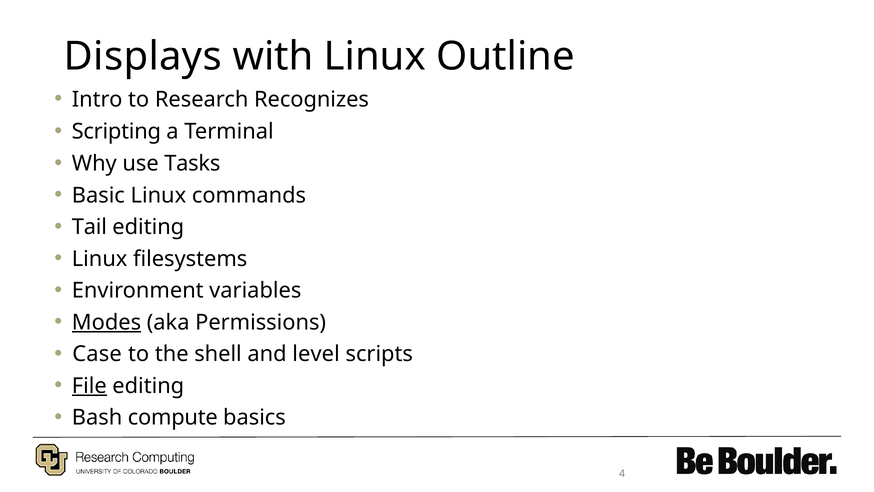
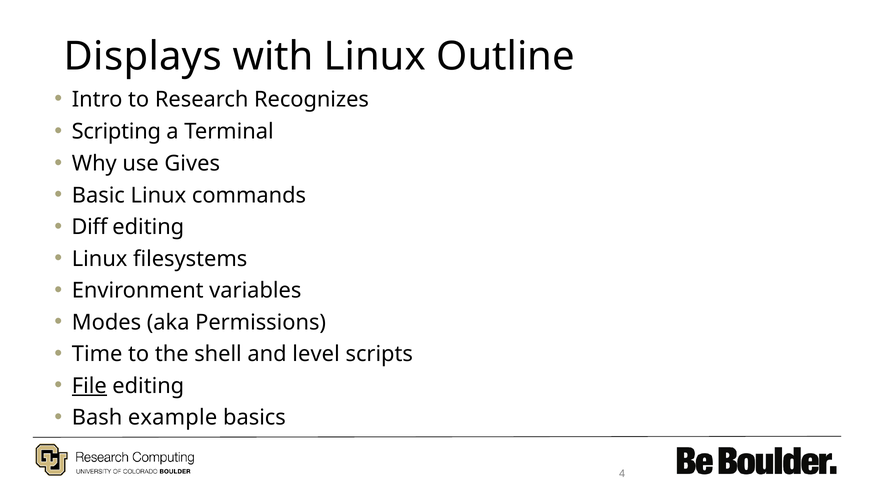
Tasks: Tasks -> Gives (192, 163)
Tail: Tail -> Diff (89, 227)
Modes underline: present -> none (106, 322)
Case: Case -> Time (97, 354)
compute: compute -> example (173, 417)
